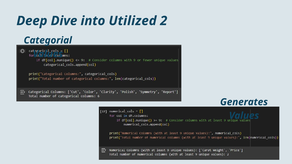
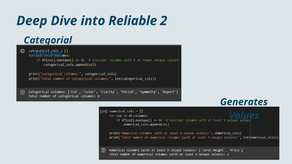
Utilized: Utilized -> Reliable (133, 21)
